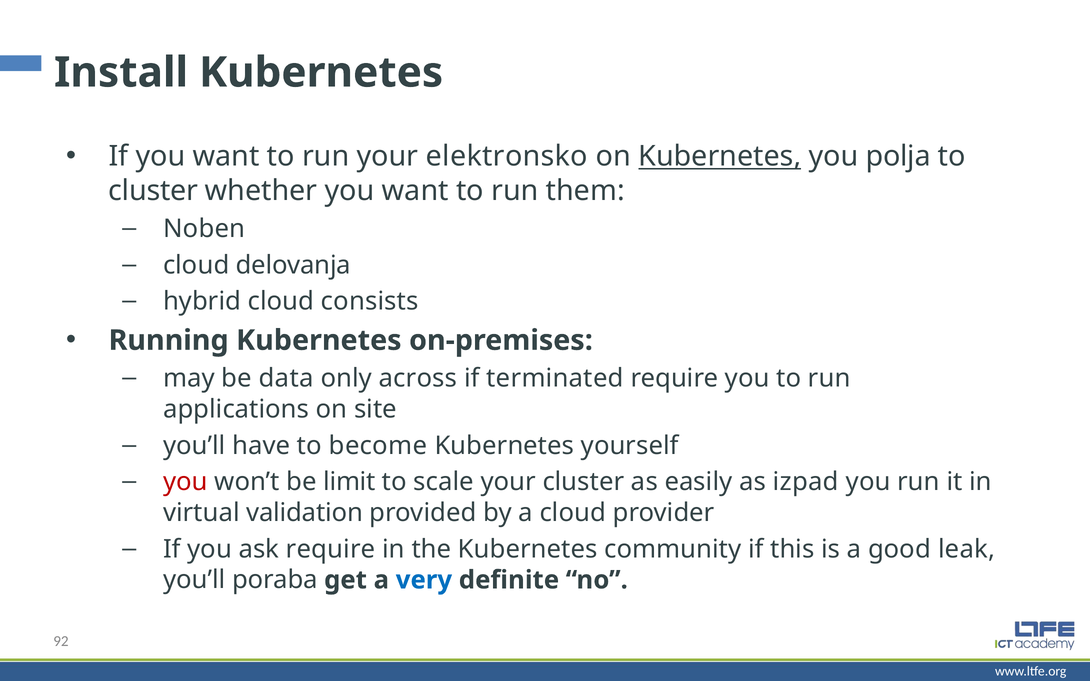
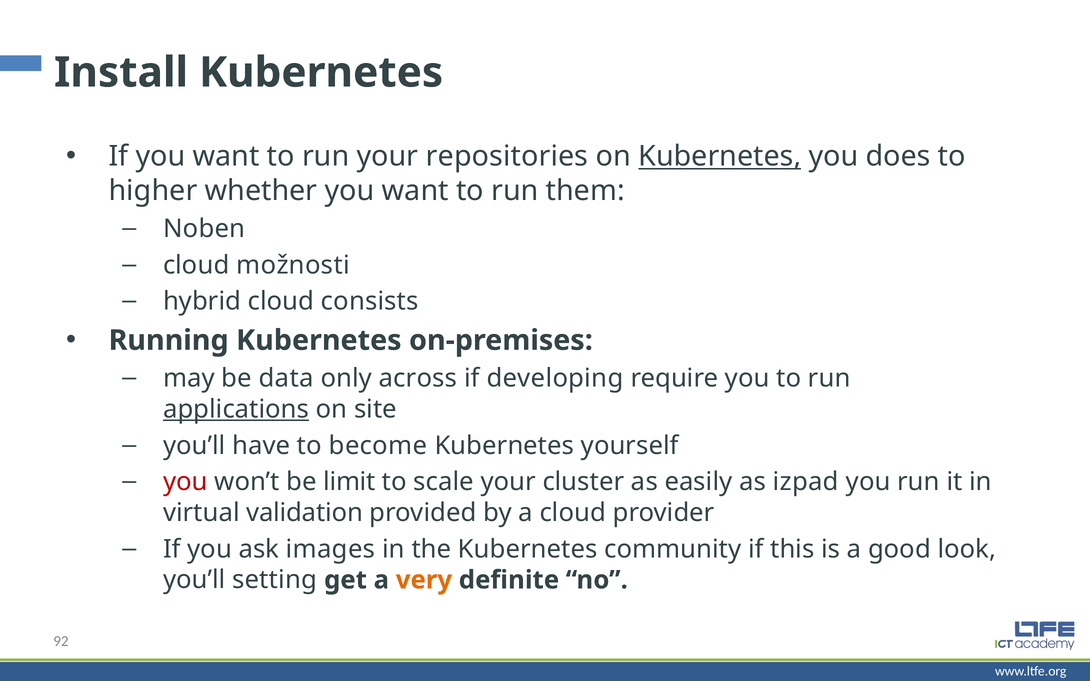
elektronsko: elektronsko -> repositories (507, 156)
polja: polja -> does (898, 156)
cluster: cluster -> higher (153, 191)
delovanja: delovanja -> možnosti (293, 265)
terminated: terminated -> developing (555, 378)
applications underline: none -> present (236, 409)
ask require: require -> images (331, 549)
leak: leak -> look (967, 549)
poraba: poraba -> setting (275, 580)
very colour: blue -> orange (424, 580)
